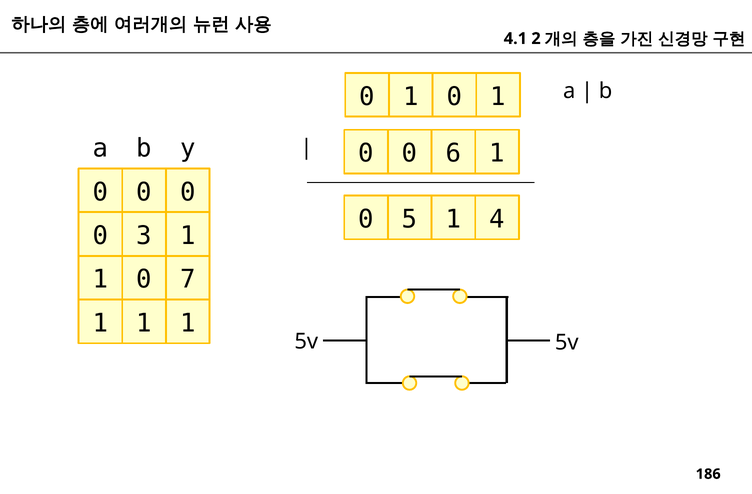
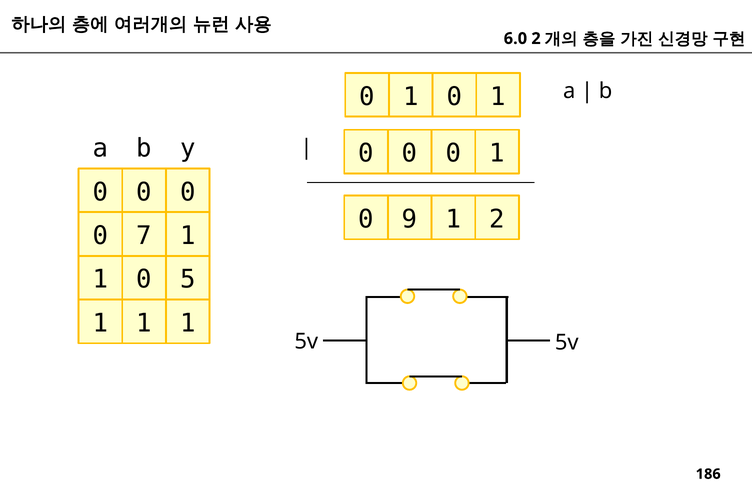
4.1: 4.1 -> 6.0 (515, 39)
6: 6 -> 0 (453, 153)
5: 5 -> 9 (410, 219)
1 4: 4 -> 2 (497, 219)
3: 3 -> 7 (144, 236)
7: 7 -> 5 (188, 279)
